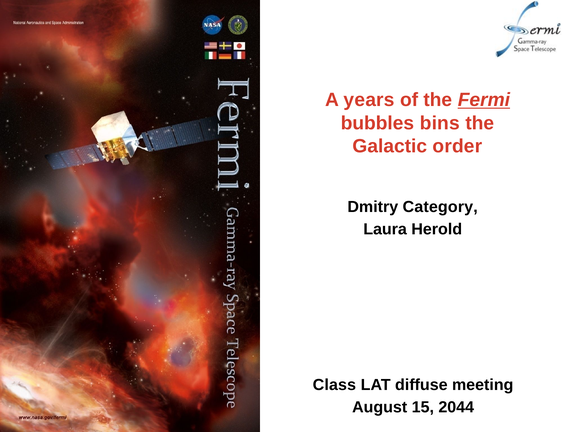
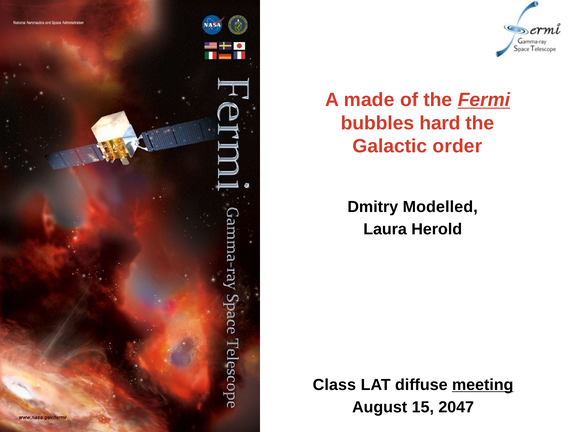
years: years -> made (369, 100)
bins: bins -> hard (440, 123)
Category: Category -> Modelled (440, 207)
meeting underline: none -> present (483, 385)
2044: 2044 -> 2047 (456, 407)
